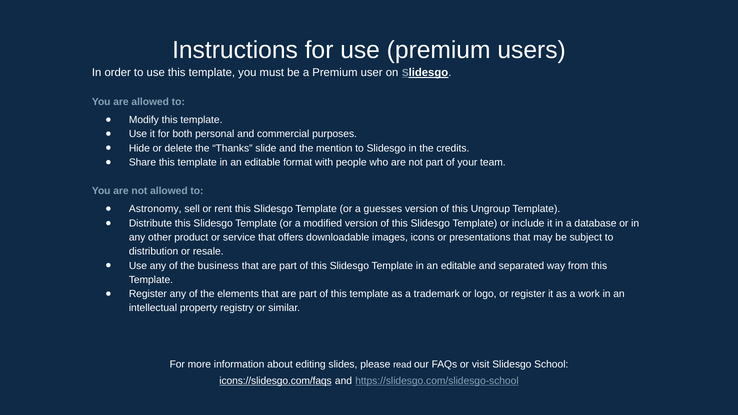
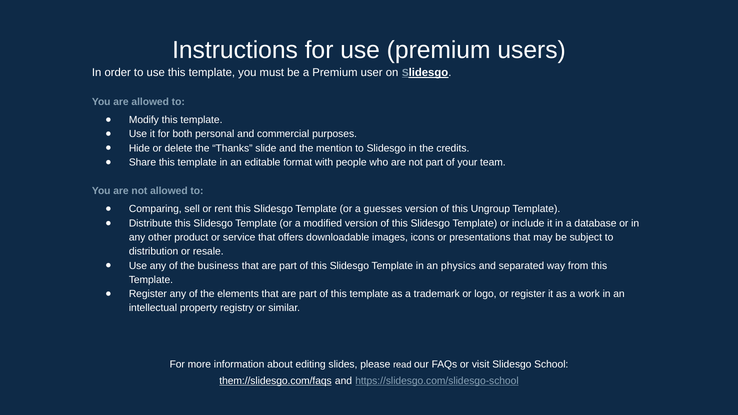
Astronomy: Astronomy -> Comparing (155, 209)
editable: editable -> physics (458, 266)
icons://slidesgo.com/faqs: icons://slidesgo.com/faqs -> them://slidesgo.com/faqs (276, 381)
